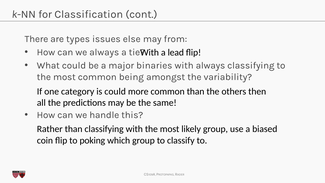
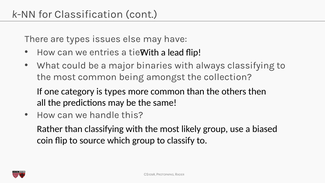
from: from -> have (175, 39)
we always: always -> entries (104, 52)
variability: variability -> collection (228, 77)
is could: could -> types (115, 91)
poking: poking -> source (92, 140)
